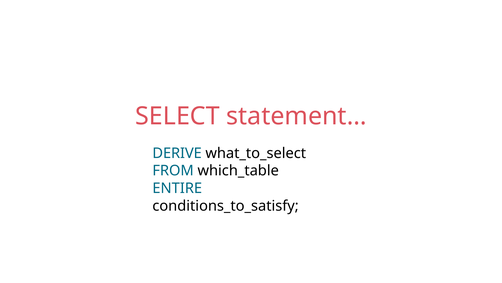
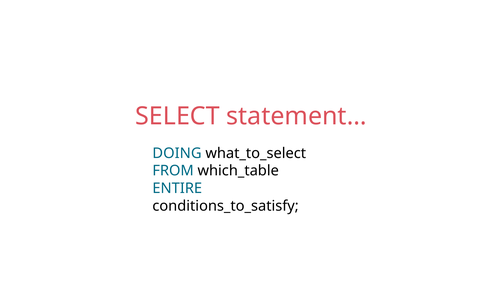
DERIVE: DERIVE -> DOING (177, 153)
